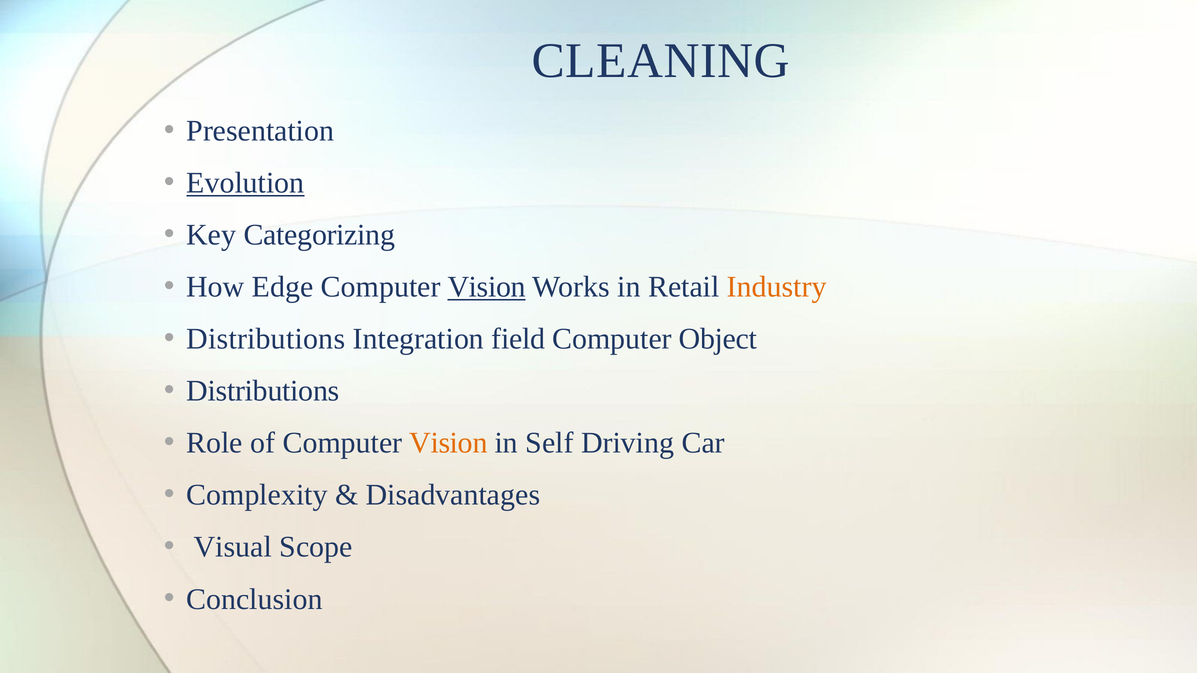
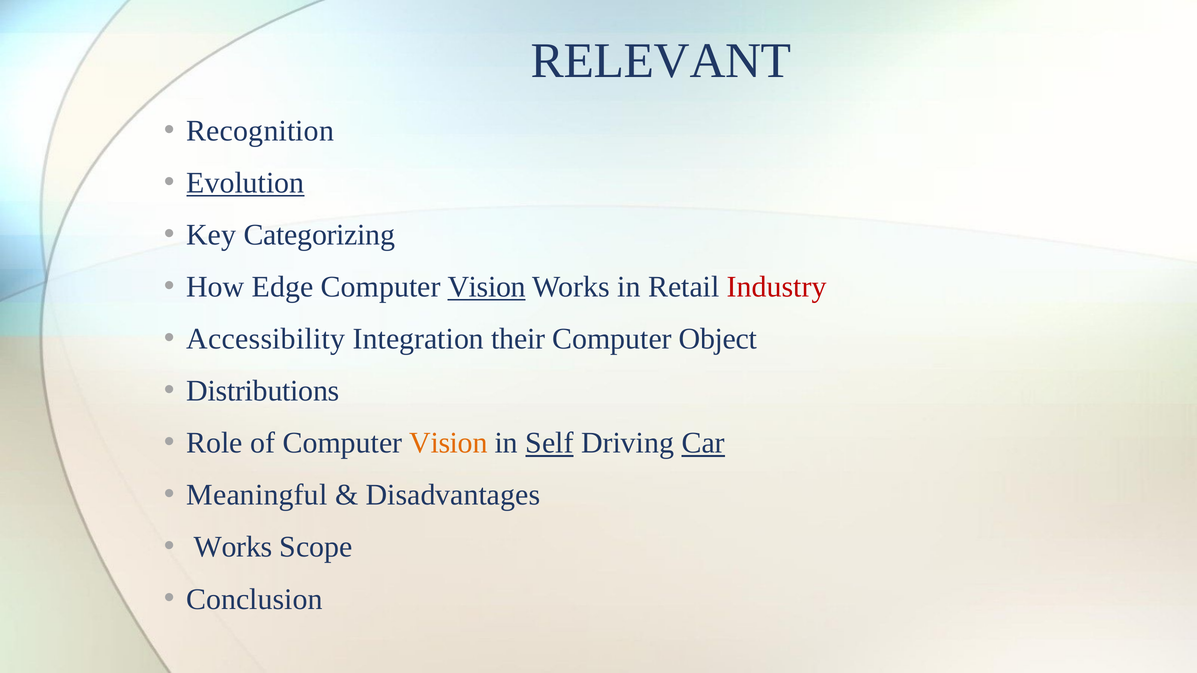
CLEANING: CLEANING -> RELEVANT (661, 61)
Presentation: Presentation -> Recognition (260, 131)
Industry colour: orange -> red (777, 287)
Distributions: Distributions -> Accessibility (266, 339)
field: field -> their (518, 339)
Self underline: none -> present (550, 443)
Car underline: none -> present (703, 443)
Complexity: Complexity -> Meaningful (257, 495)
Visual: Visual -> Works (233, 547)
